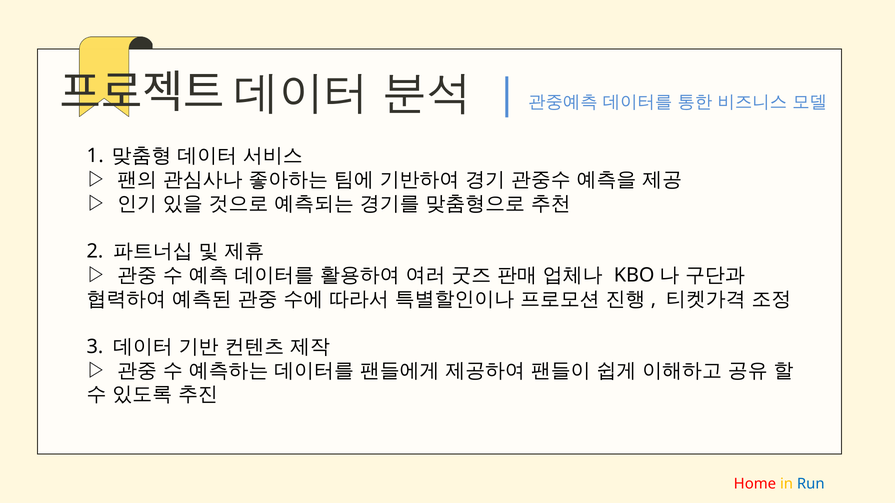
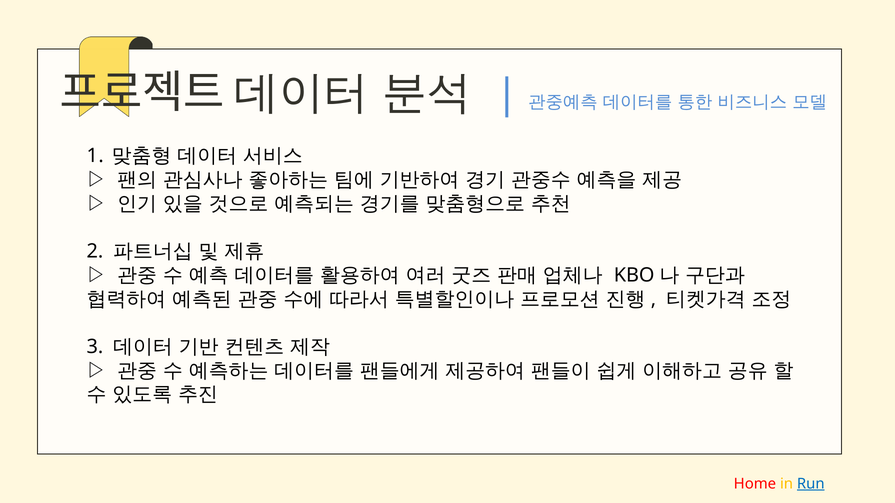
Run underline: none -> present (811, 484)
